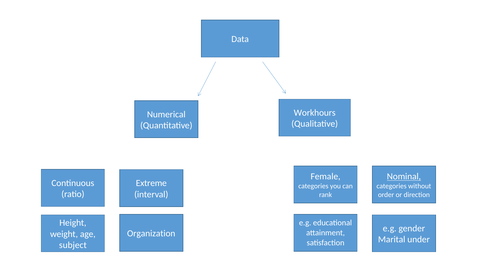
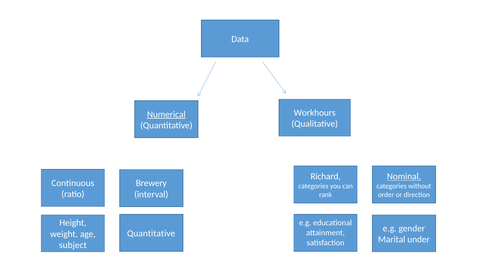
Numerical underline: none -> present (166, 114)
Female: Female -> Richard (326, 176)
Extreme: Extreme -> Brewery (151, 183)
Organization: Organization -> Quantitative (151, 233)
